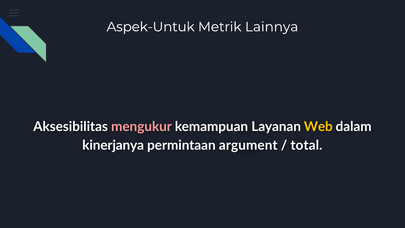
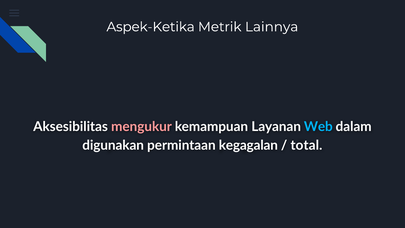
Aspek-Untuk: Aspek-Untuk -> Aspek-Ketika (151, 27)
Web colour: yellow -> light blue (318, 127)
kinerjanya: kinerjanya -> digunakan (113, 145)
argument: argument -> kegagalan (248, 145)
